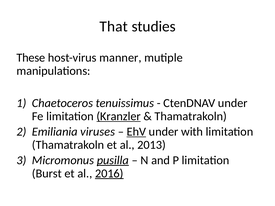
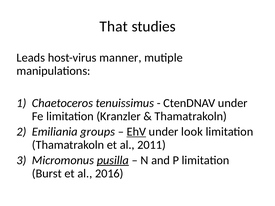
These: These -> Leads (31, 58)
Kranzler underline: present -> none (119, 116)
viruses: viruses -> groups (98, 132)
with: with -> look (192, 132)
2013: 2013 -> 2011 (152, 145)
2016 underline: present -> none (109, 174)
